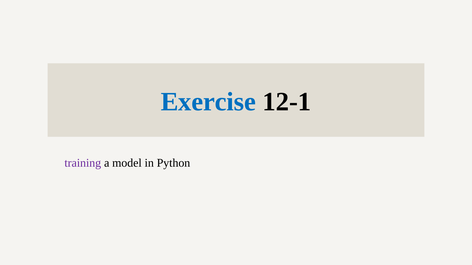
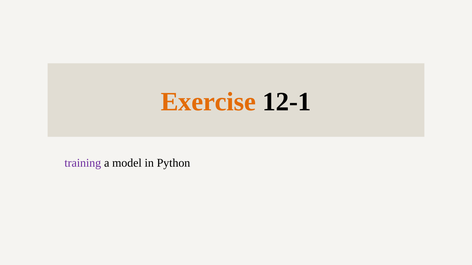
Exercise colour: blue -> orange (208, 102)
